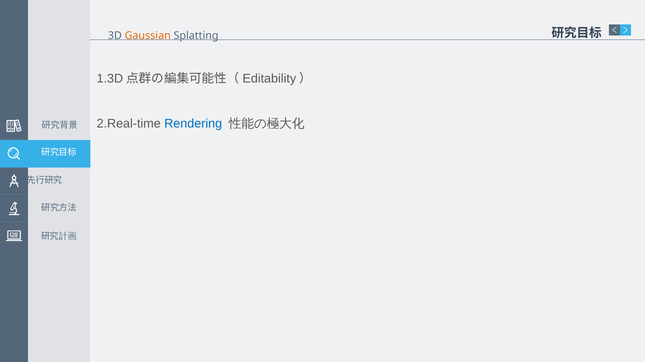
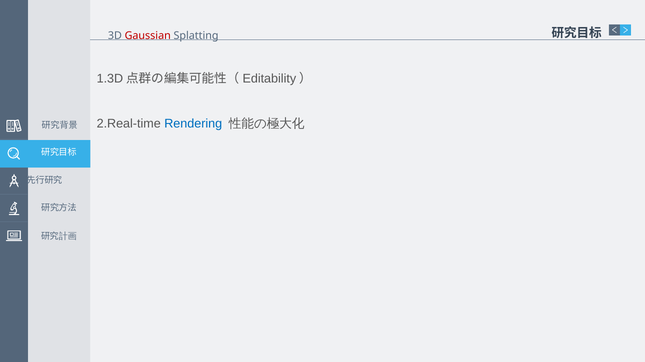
Gaussian colour: orange -> red (148, 36)
